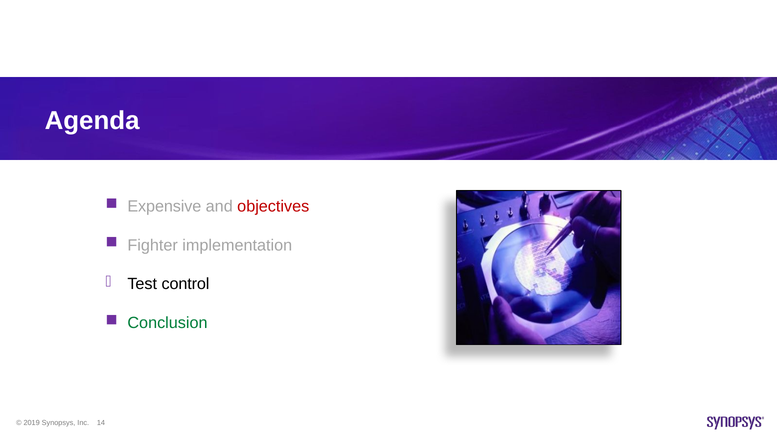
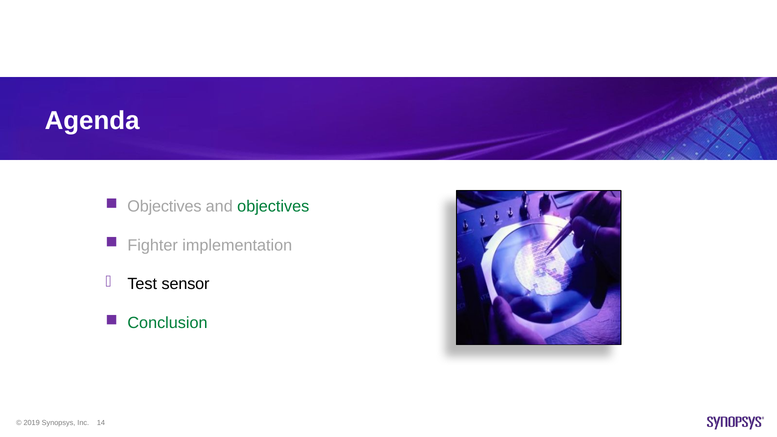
Expensive: Expensive -> Objectives (164, 206)
objectives colour: red -> green (273, 206)
control: control -> sensor (186, 284)
